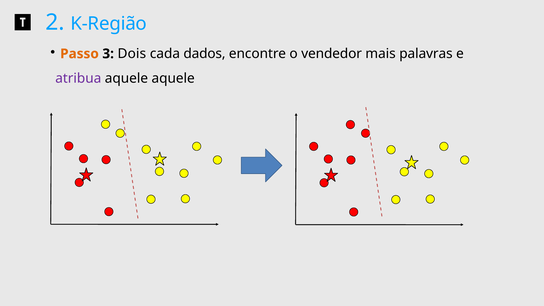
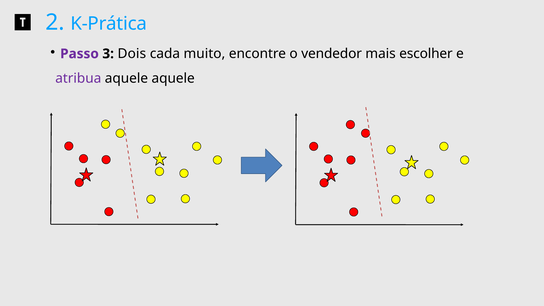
K-Região: K-Região -> K-Prática (109, 24)
Passo colour: orange -> purple (79, 54)
dados: dados -> muito (204, 54)
palavras: palavras -> escolher (426, 54)
